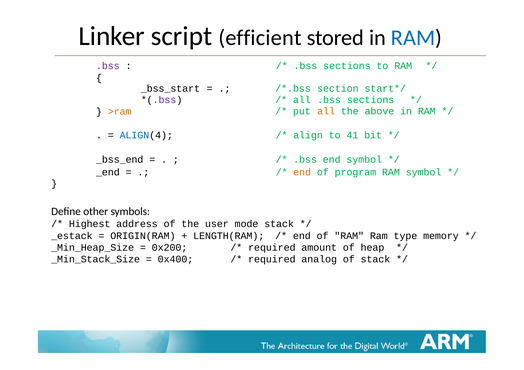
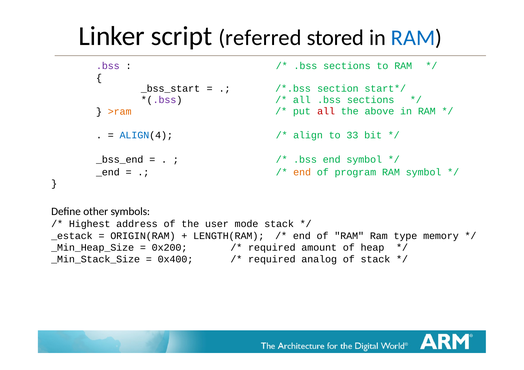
efficient: efficient -> referred (260, 38)
all colour: orange -> red (326, 111)
41: 41 -> 33 (352, 135)
